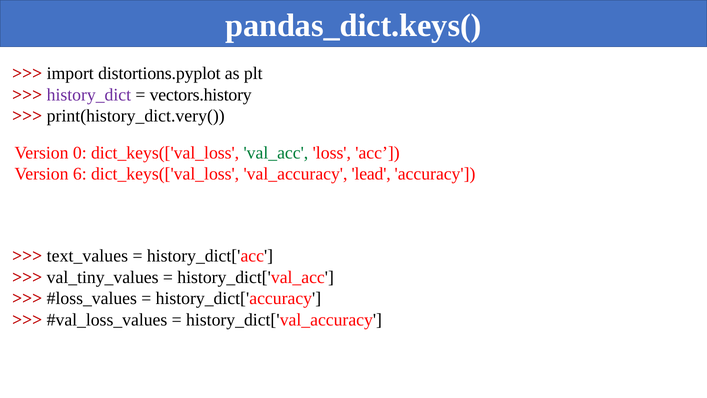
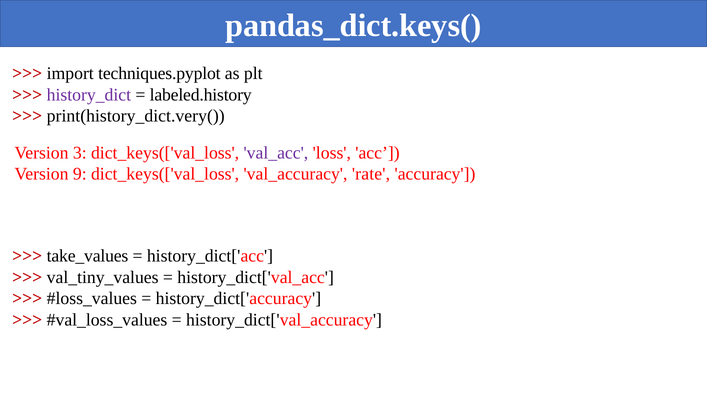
distortions.pyplot: distortions.pyplot -> techniques.pyplot (159, 74)
vectors.history: vectors.history -> labeled.history (201, 95)
0: 0 -> 3 (80, 153)
val_acc colour: green -> purple (276, 153)
6: 6 -> 9 (80, 174)
lead: lead -> rate (371, 174)
text_values: text_values -> take_values (88, 256)
